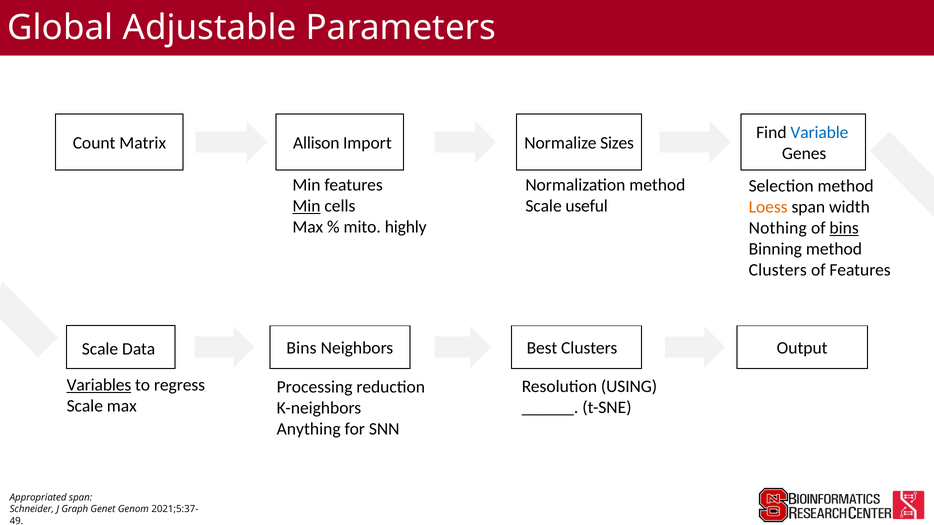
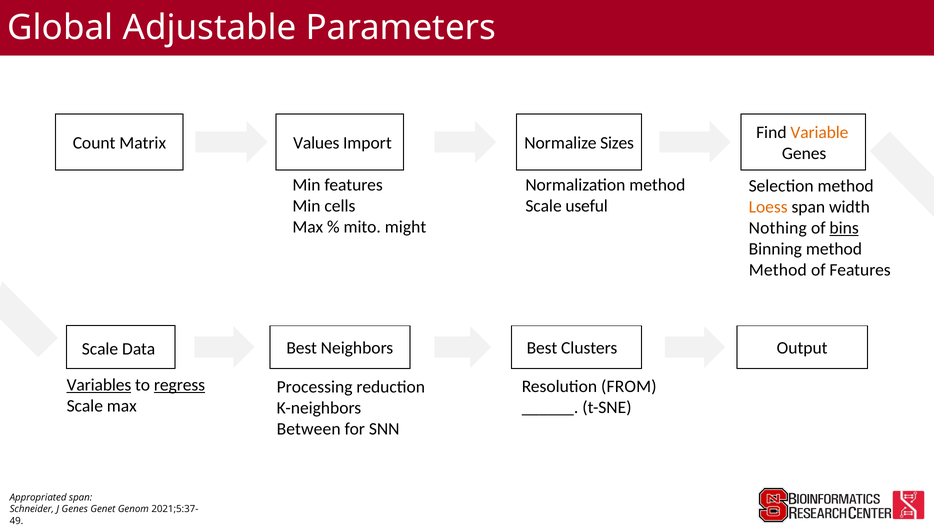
Variable colour: blue -> orange (819, 132)
Allison: Allison -> Values (316, 143)
Min underline: present -> none (306, 206)
highly: highly -> might (406, 227)
Clusters: Clusters -> Method (778, 270)
Data Bins: Bins -> Best (302, 348)
regress underline: none -> present (180, 385)
USING: USING -> FROM (629, 387)
Anything: Anything -> Between (309, 430)
J Graph: Graph -> Genes (75, 509)
